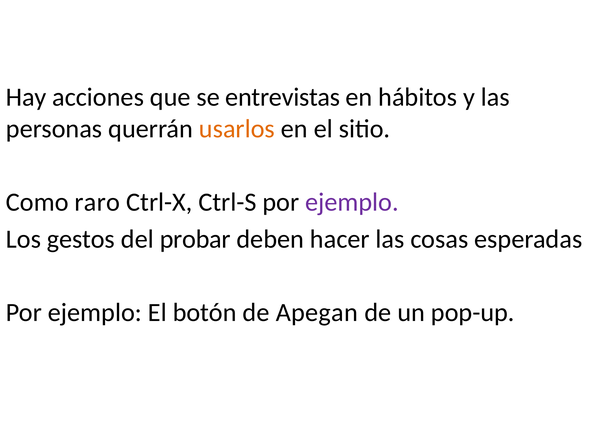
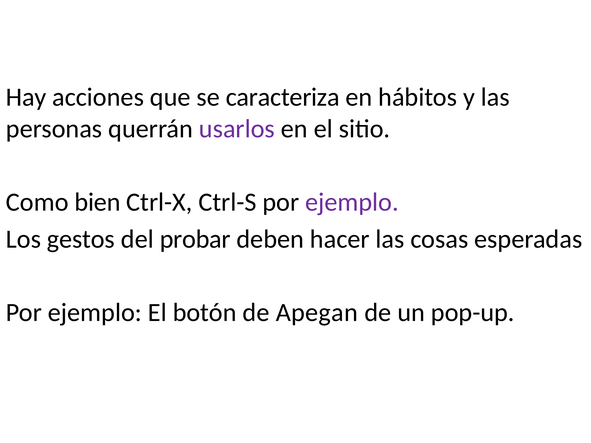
entrevistas: entrevistas -> caracteriza (283, 97)
usarlos colour: orange -> purple (237, 129)
raro: raro -> bien (98, 202)
